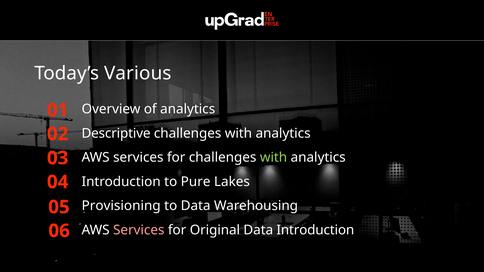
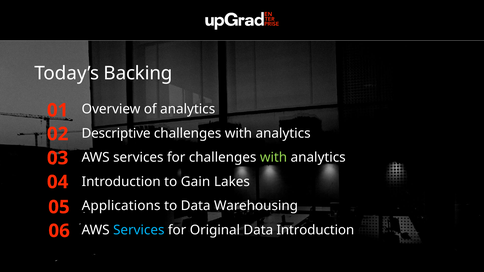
Various: Various -> Backing (138, 73)
Pure: Pure -> Gain (196, 182)
Provisioning: Provisioning -> Applications (121, 206)
Services colour: pink -> light blue (139, 230)
